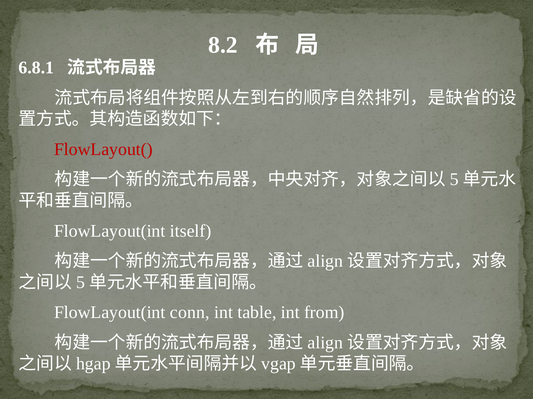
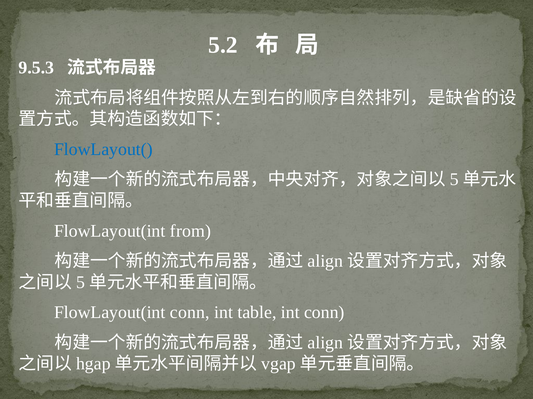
8.2: 8.2 -> 5.2 (223, 45)
6.8.1: 6.8.1 -> 9.5.3 (36, 68)
FlowLayout( colour: red -> blue (103, 150)
itself: itself -> from (191, 231)
int from: from -> conn (324, 313)
